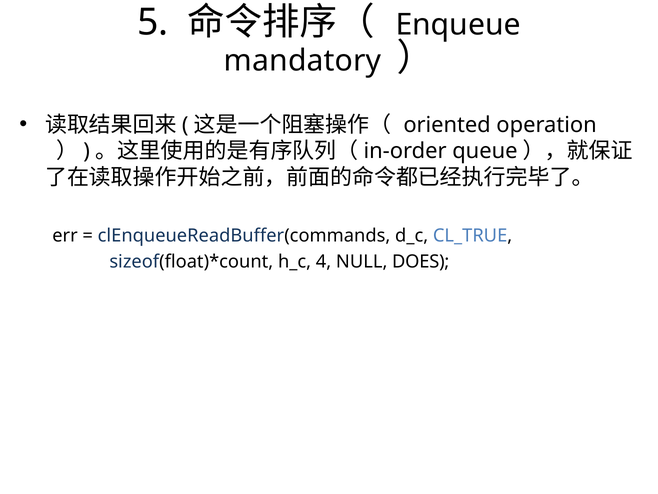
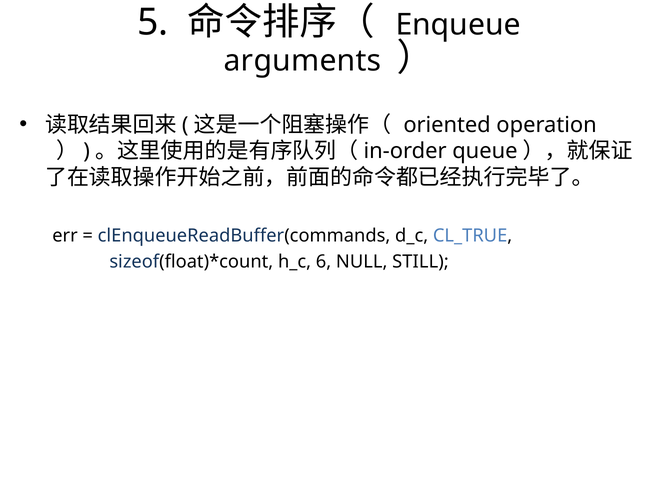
mandatory: mandatory -> arguments (303, 61)
4: 4 -> 6 (324, 261)
DOES: DOES -> STILL (421, 261)
